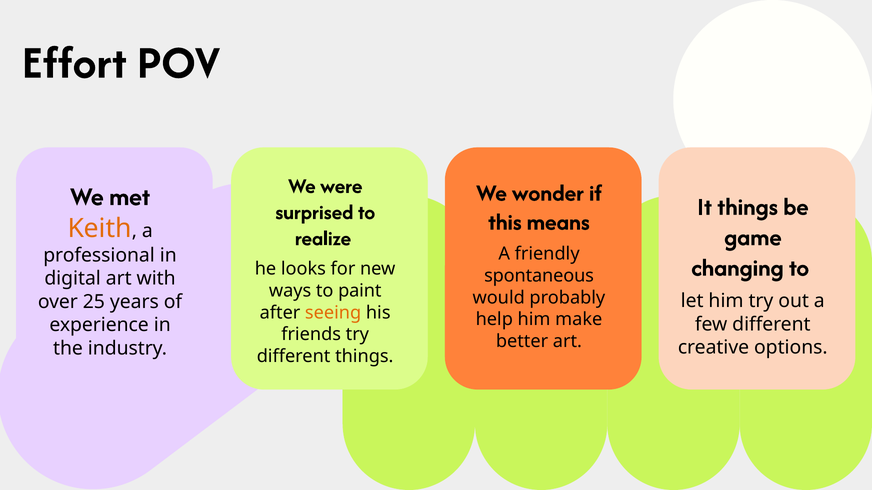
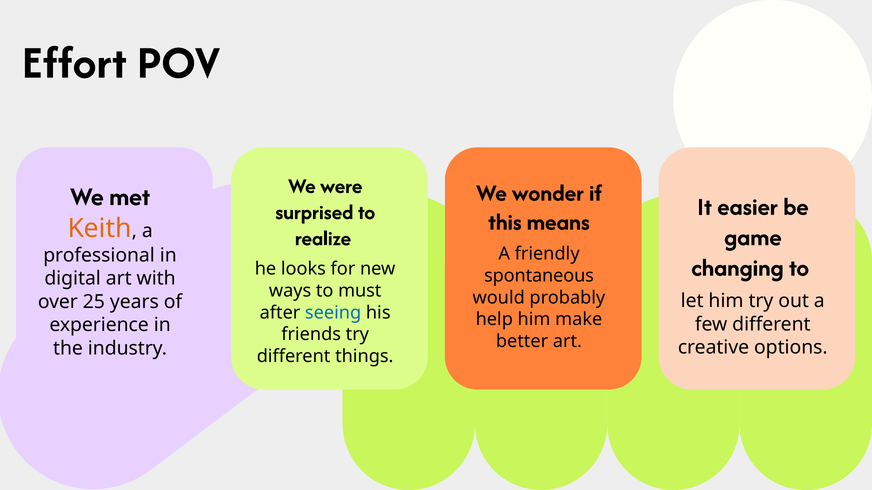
It things: things -> easier (748, 207)
paint: paint -> must (360, 291)
seeing colour: orange -> blue (333, 313)
